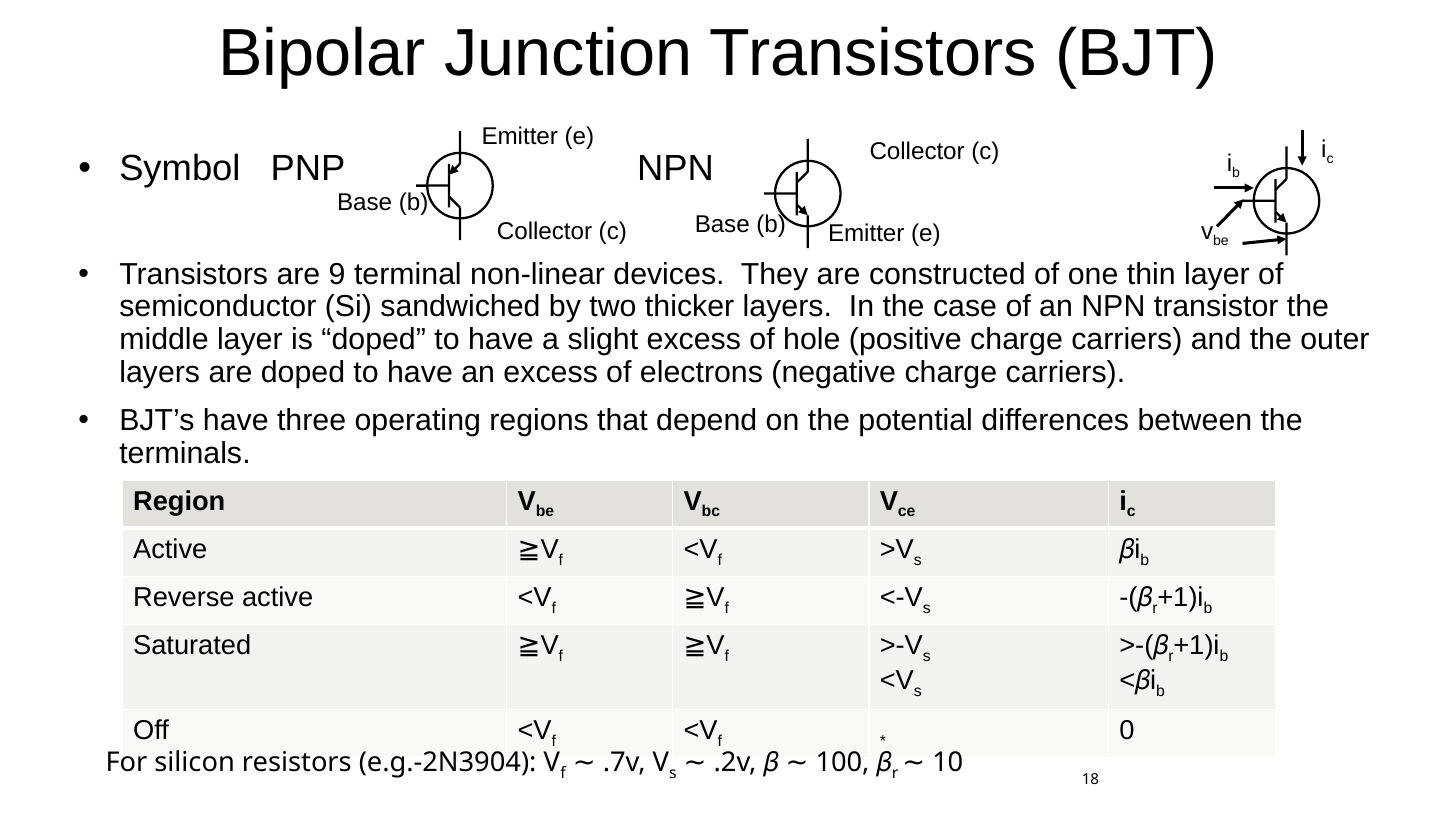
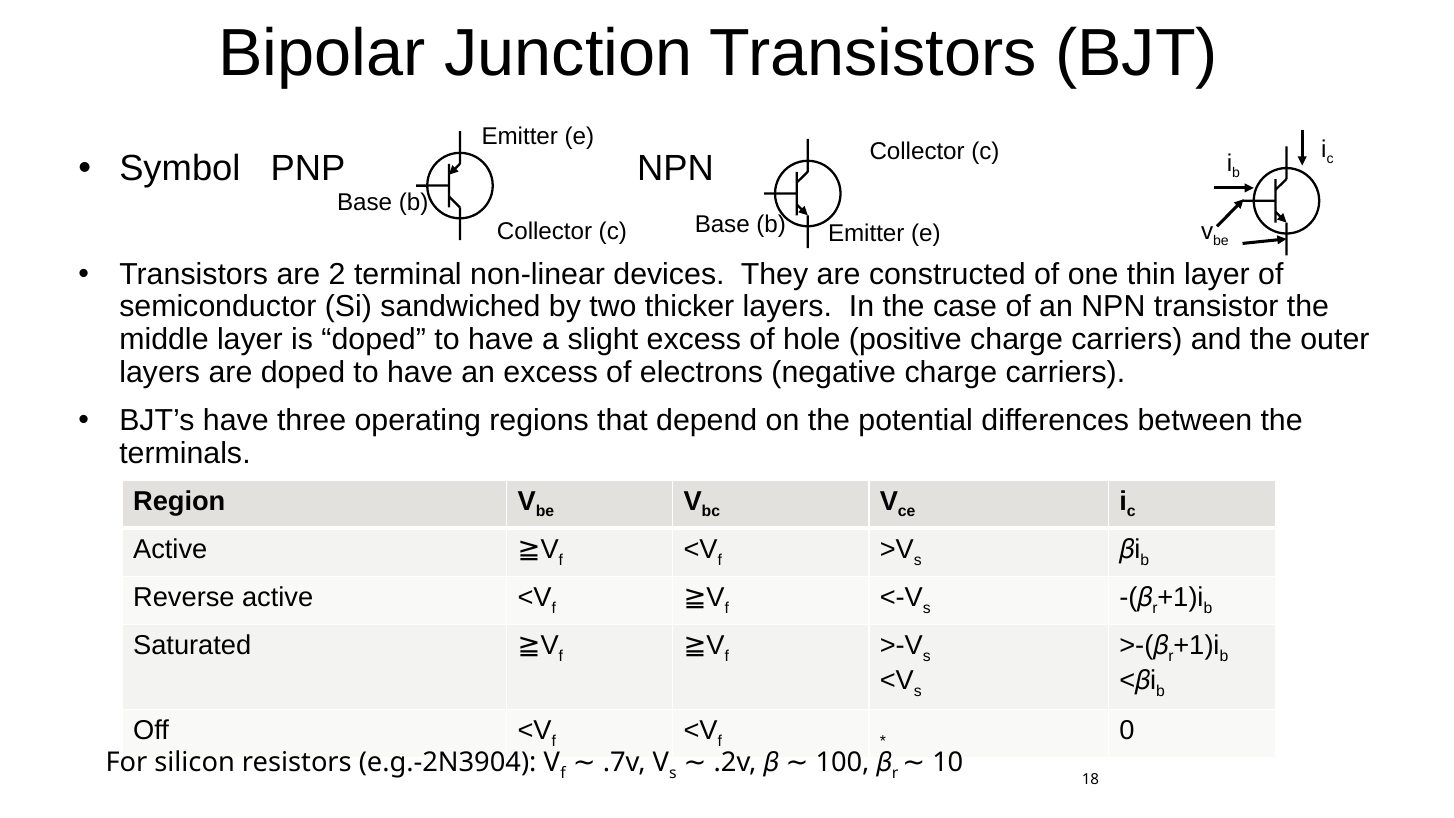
9: 9 -> 2 (337, 274)
